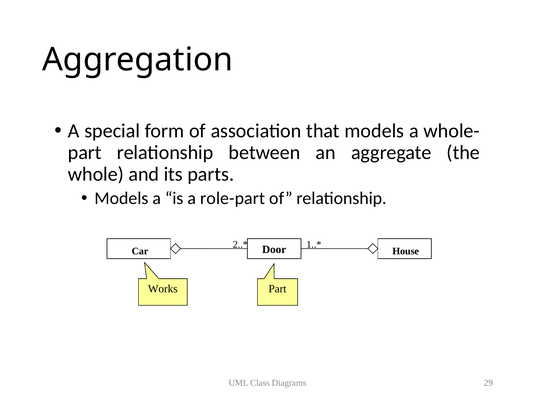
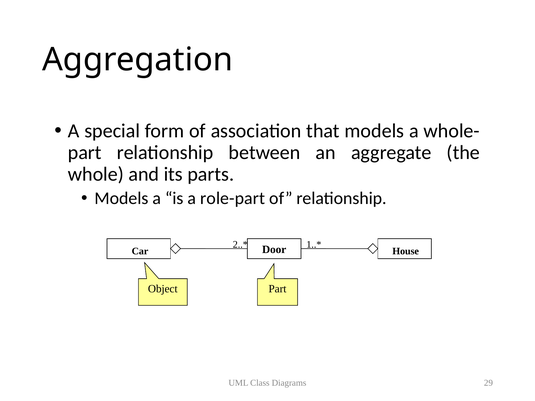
Works: Works -> Object (163, 289)
